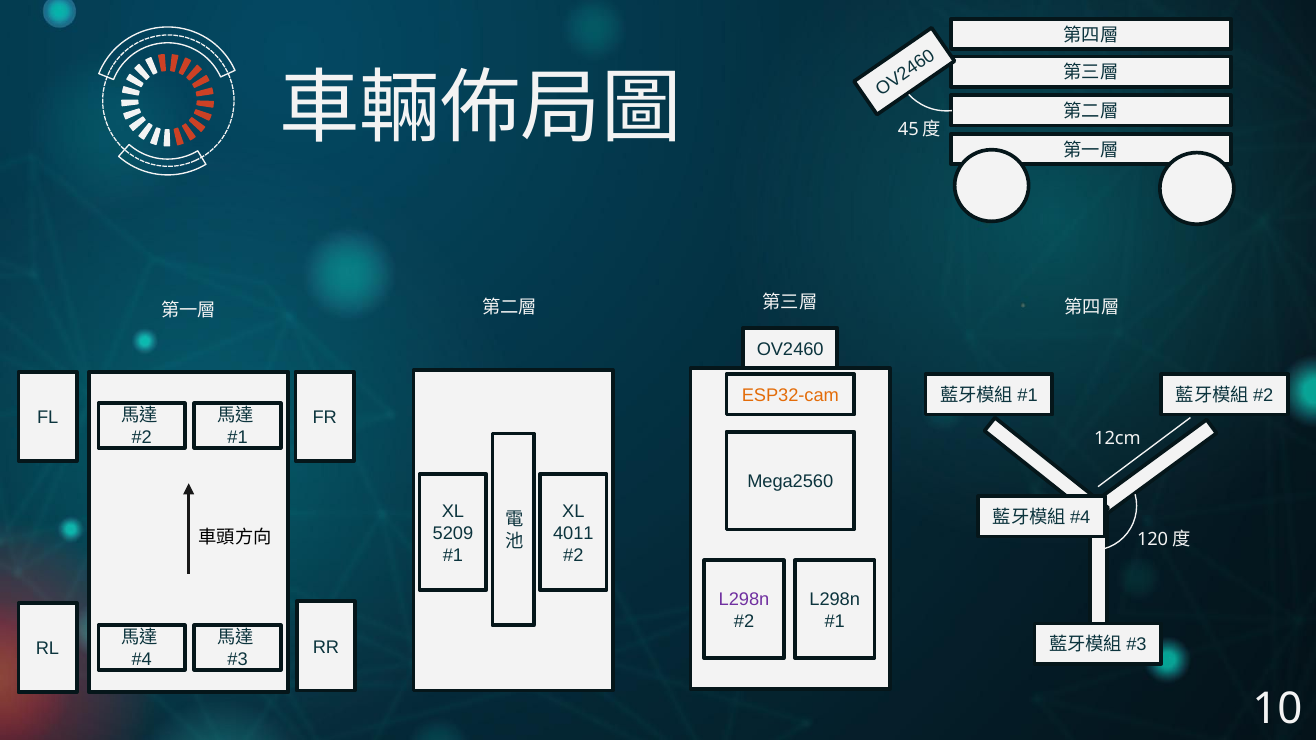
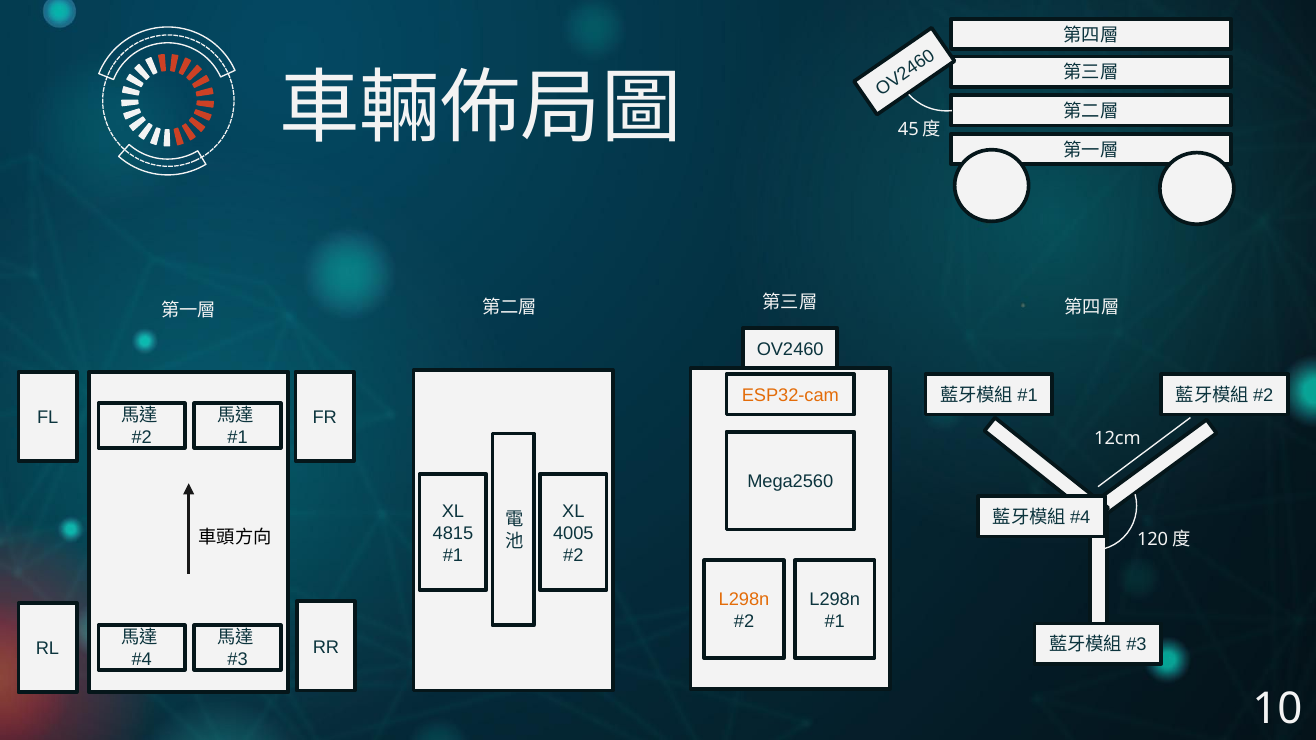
5209: 5209 -> 4815 (453, 534)
4011: 4011 -> 4005 (573, 534)
L298n colour: purple -> orange (744, 600)
